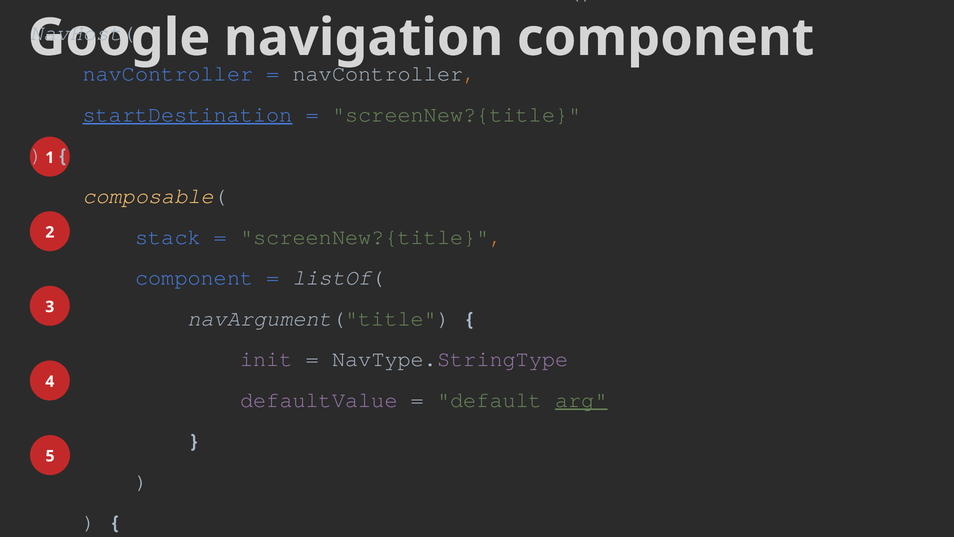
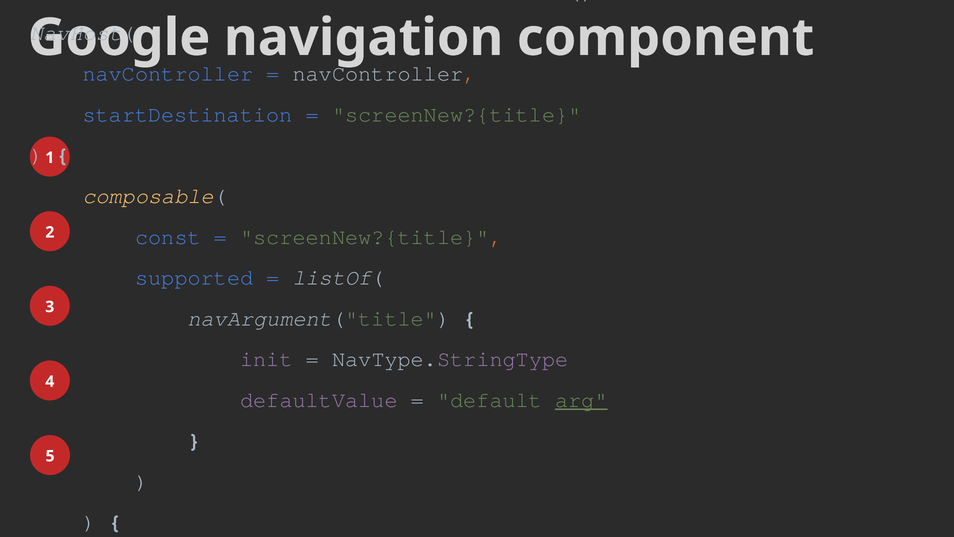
startDestination underline: present -> none (188, 114)
stack: stack -> const (168, 237)
component: component -> supported (194, 277)
